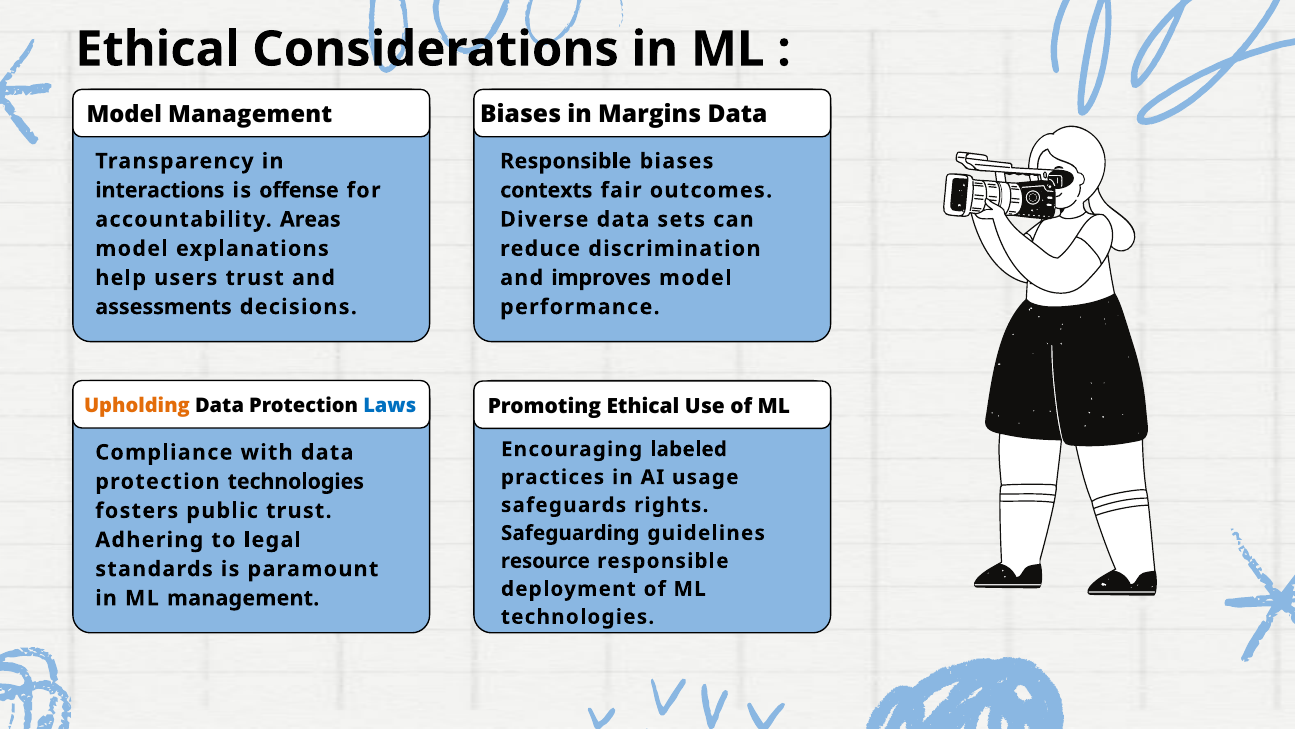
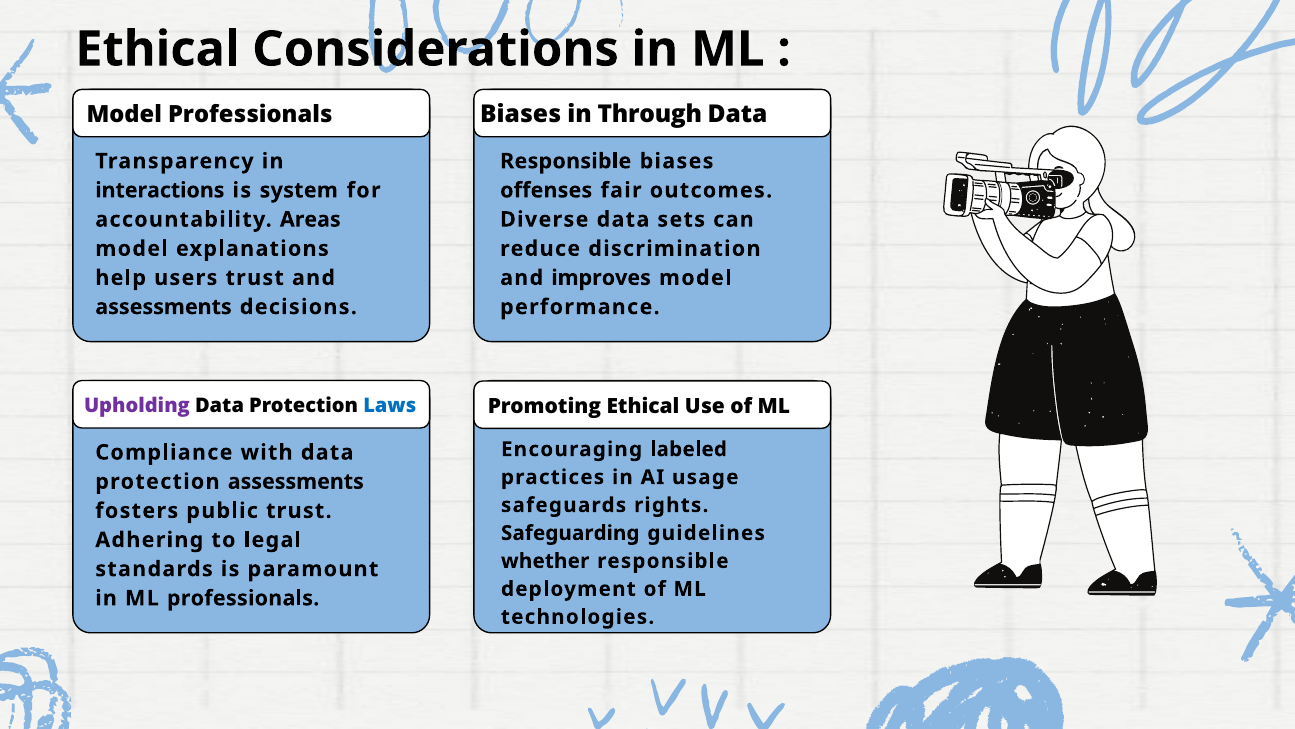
Model Management: Management -> Professionals (250, 115)
Margins: Margins -> Through (650, 114)
offense: offense -> system (299, 190)
contexts: contexts -> offenses (546, 190)
Upholding colour: orange -> purple (137, 405)
protection technologies: technologies -> assessments (296, 481)
resource: resource -> whether (545, 561)
ML management: management -> professionals (243, 598)
